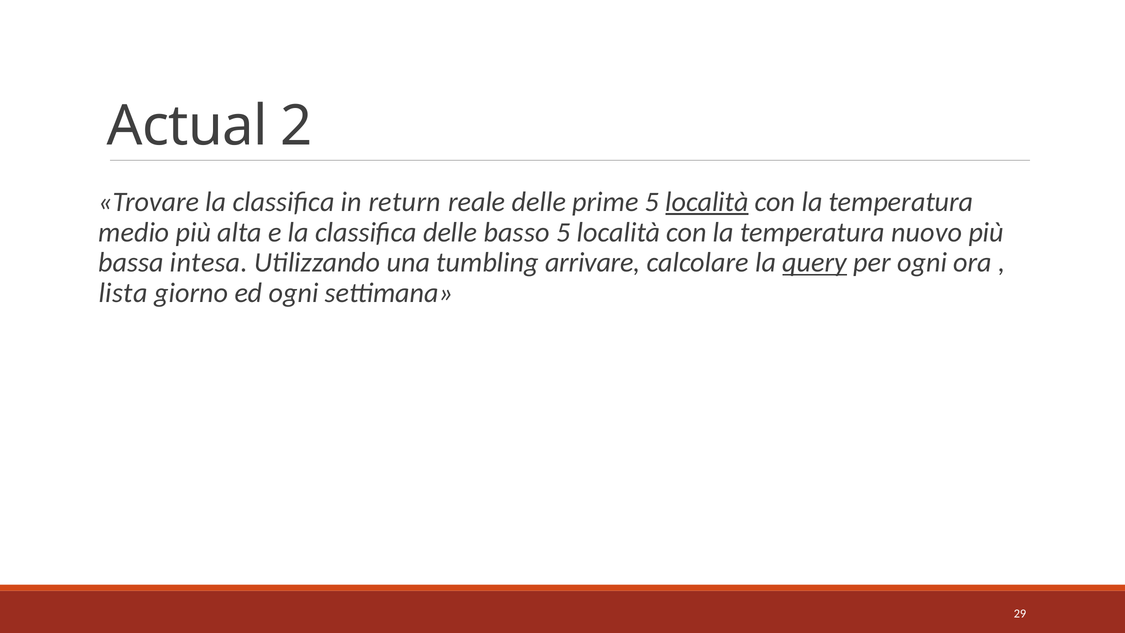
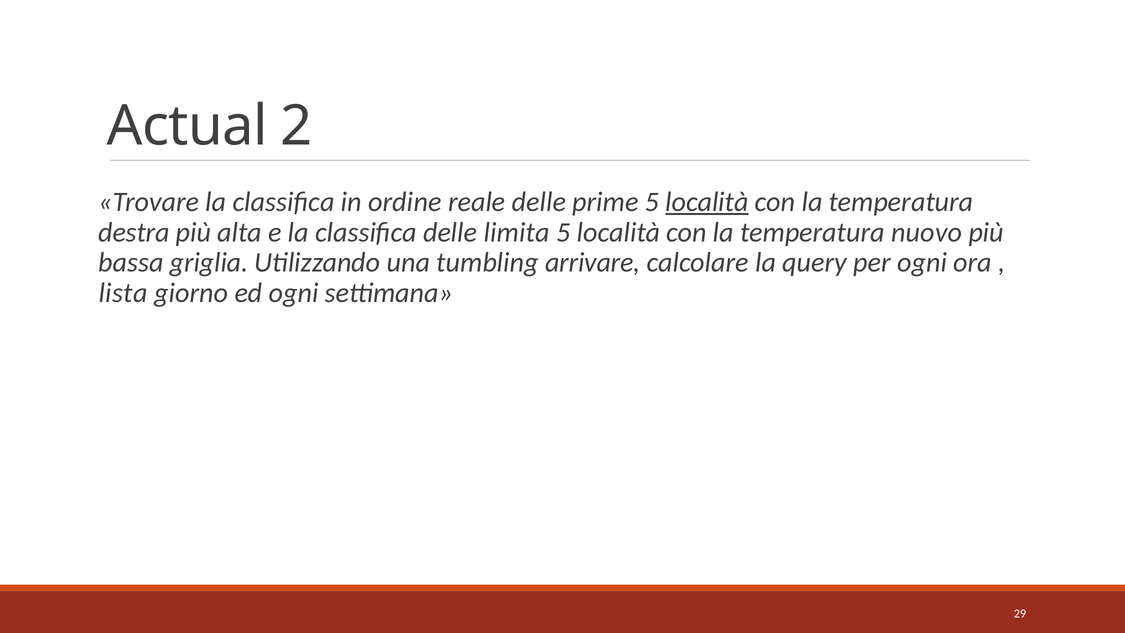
return: return -> ordine (405, 202)
medio: medio -> destra (134, 232)
basso: basso -> limita (517, 232)
intesa: intesa -> griglia (209, 263)
query underline: present -> none (815, 263)
